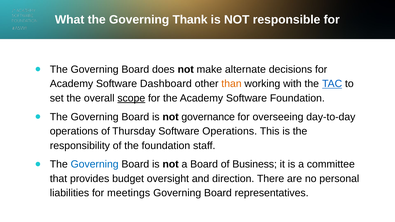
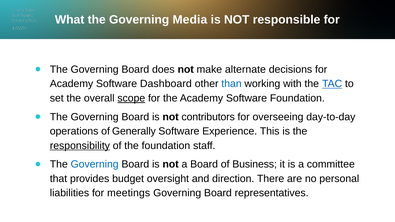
Thank: Thank -> Media (190, 20)
than colour: orange -> blue (231, 84)
governance: governance -> contributors (208, 117)
Thursday: Thursday -> Generally (134, 131)
Software Operations: Operations -> Experience (230, 131)
responsibility underline: none -> present (80, 146)
